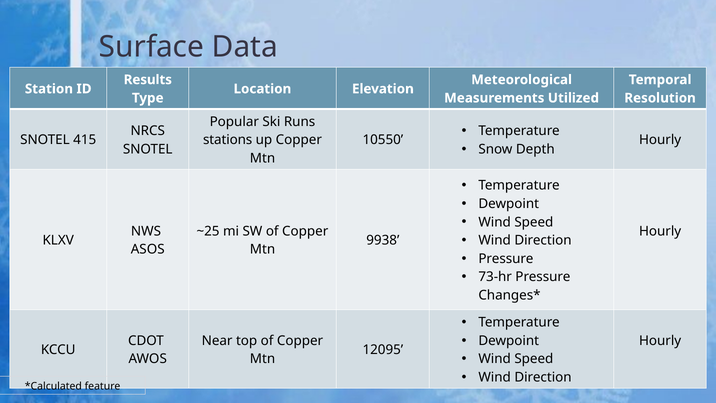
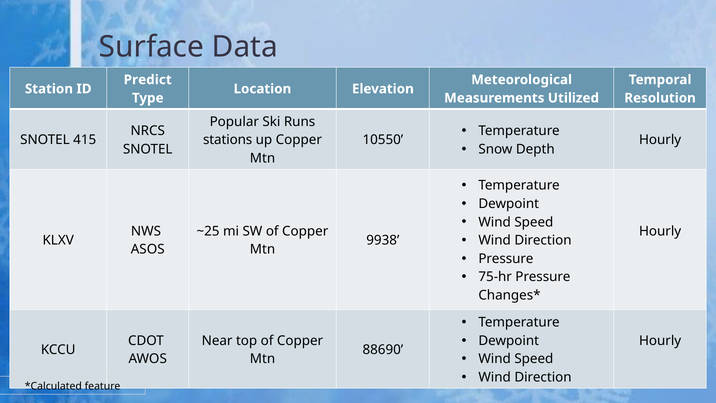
Results: Results -> Predict (148, 80)
73-hr: 73-hr -> 75-hr (495, 277)
12095: 12095 -> 88690 (383, 350)
